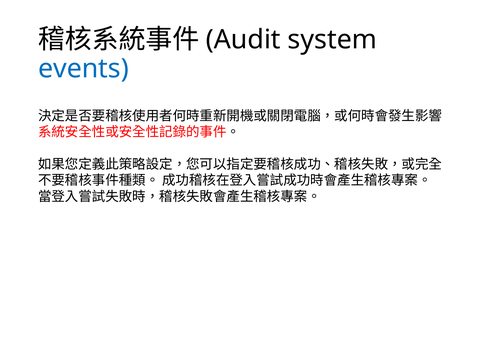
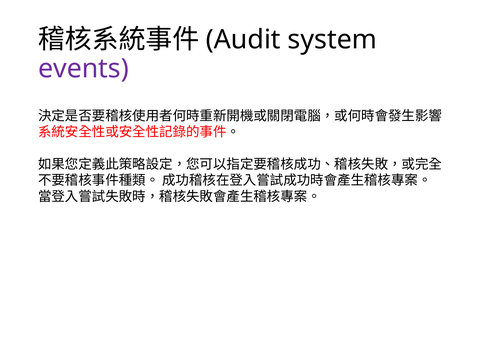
events colour: blue -> purple (83, 69)
